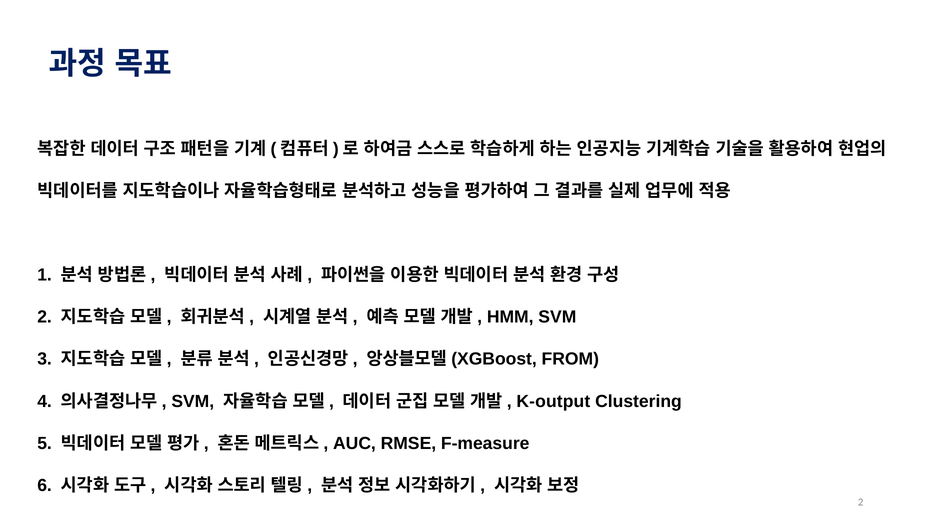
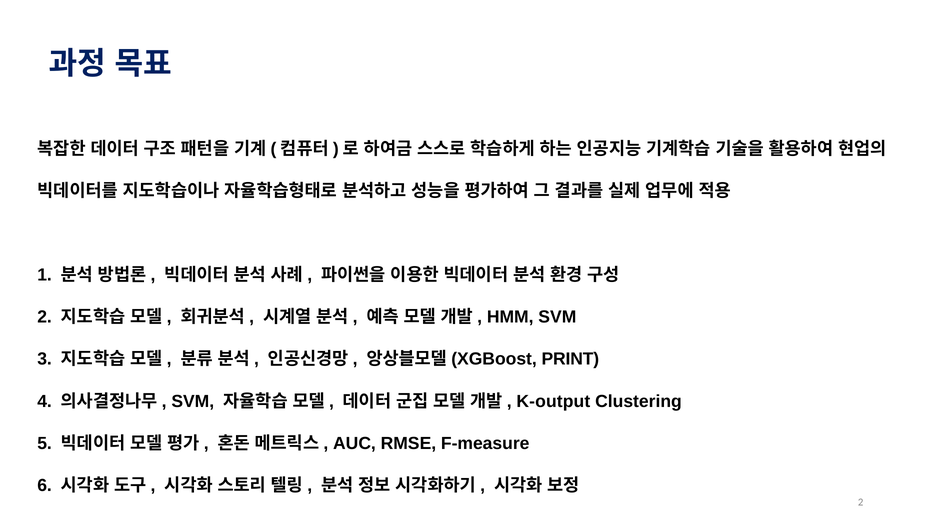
FROM: FROM -> PRINT (570, 359)
